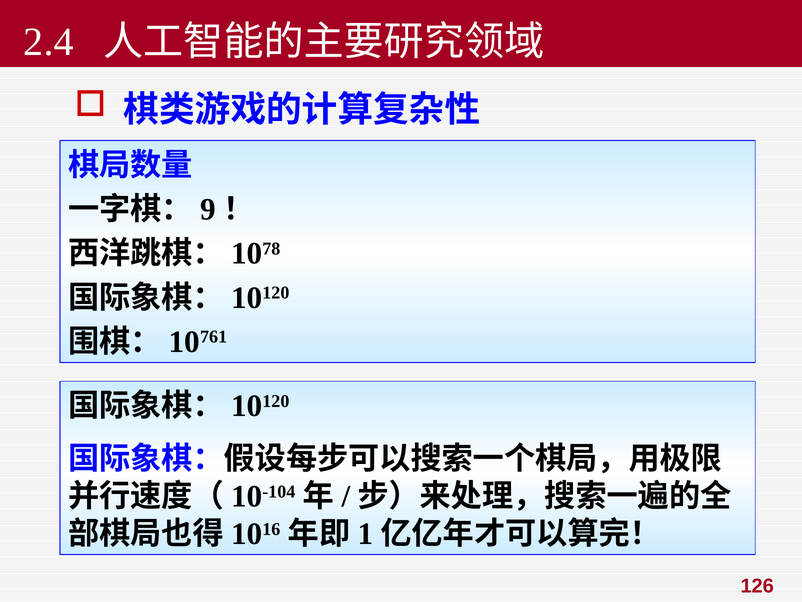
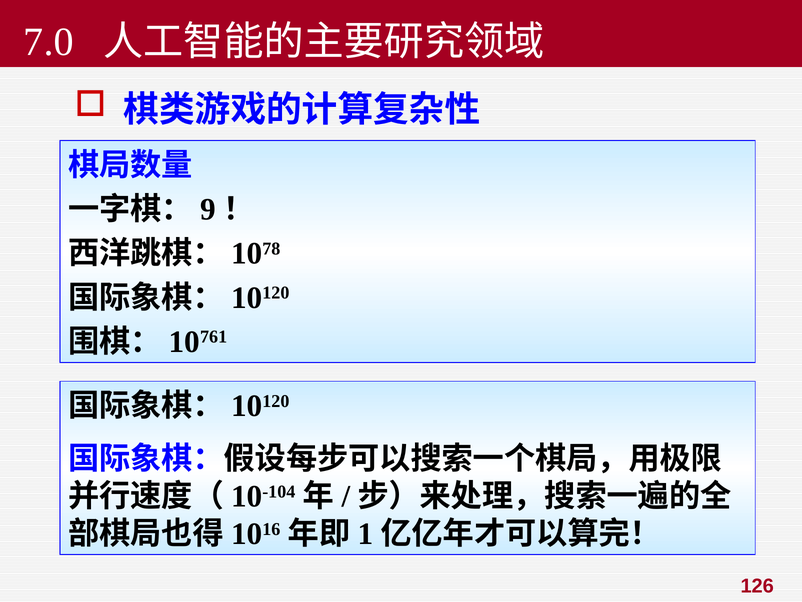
2.4: 2.4 -> 7.0 (49, 42)
